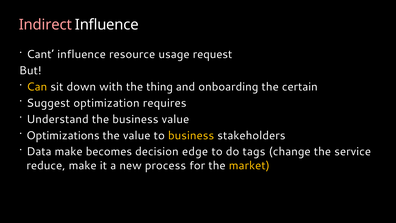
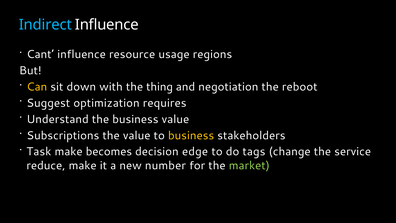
Indirect colour: pink -> light blue (45, 25)
request: request -> regions (212, 54)
onboarding: onboarding -> negotiation (228, 87)
certain: certain -> reboot (300, 87)
Optimizations: Optimizations -> Subscriptions (63, 135)
Data: Data -> Task (39, 151)
process: process -> number (165, 165)
market colour: yellow -> light green (249, 165)
